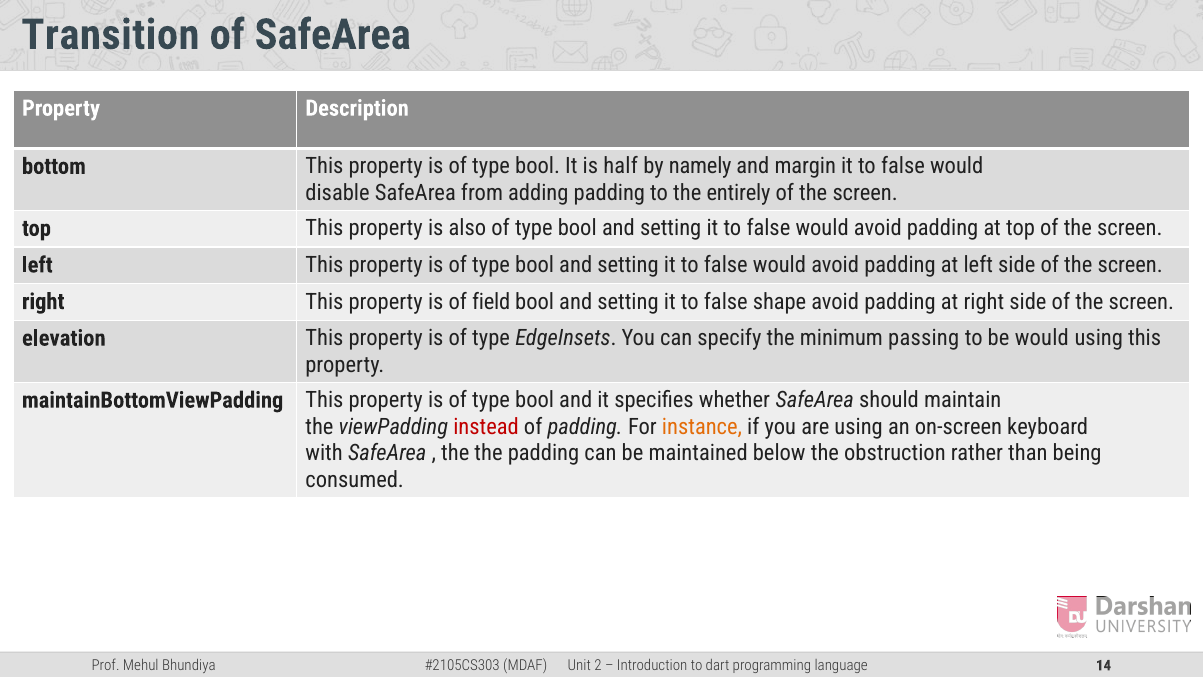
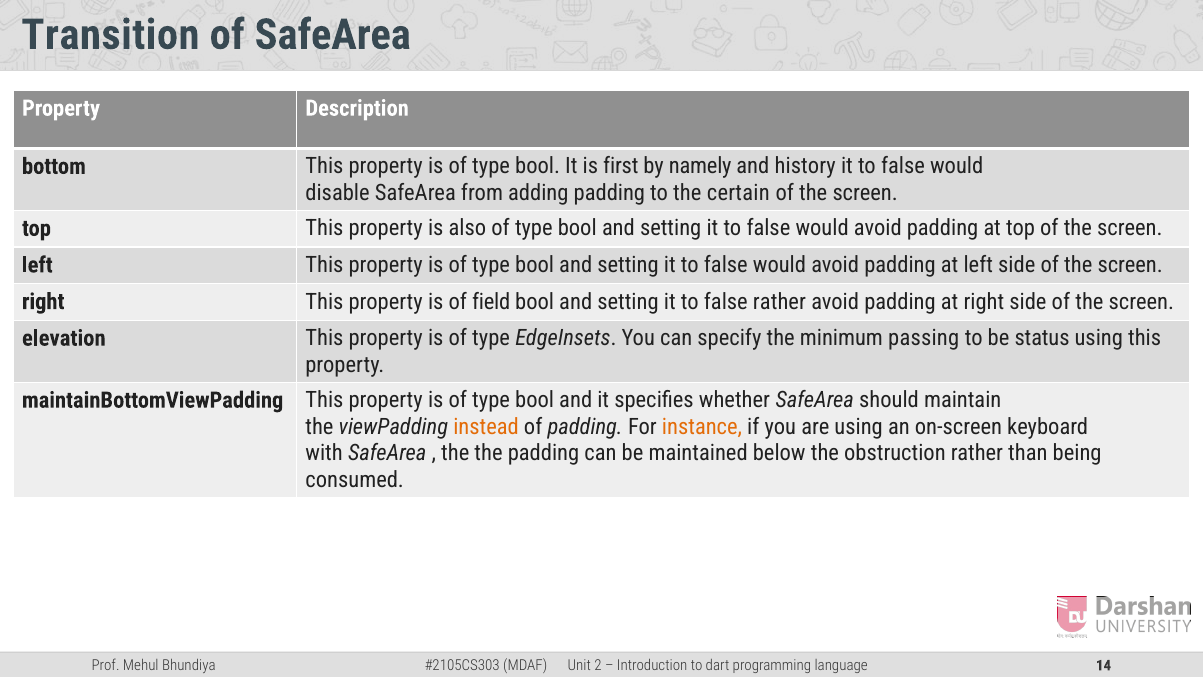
half: half -> first (621, 166)
margin: margin -> history (805, 166)
entirely: entirely -> certain (738, 193)
false shape: shape -> rather (779, 301)
be would: would -> status (1042, 338)
instead colour: red -> orange (486, 426)
